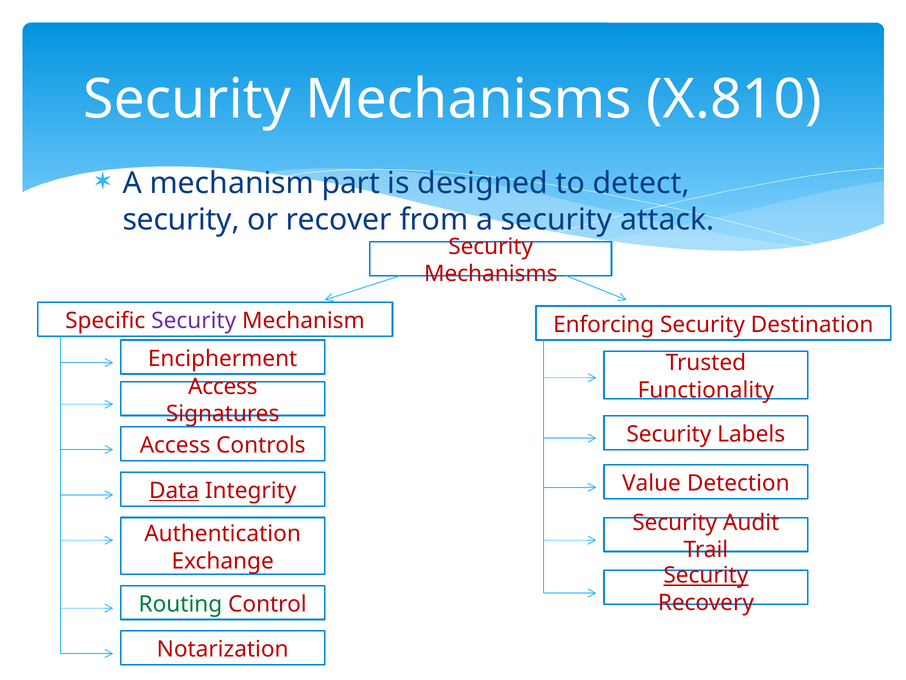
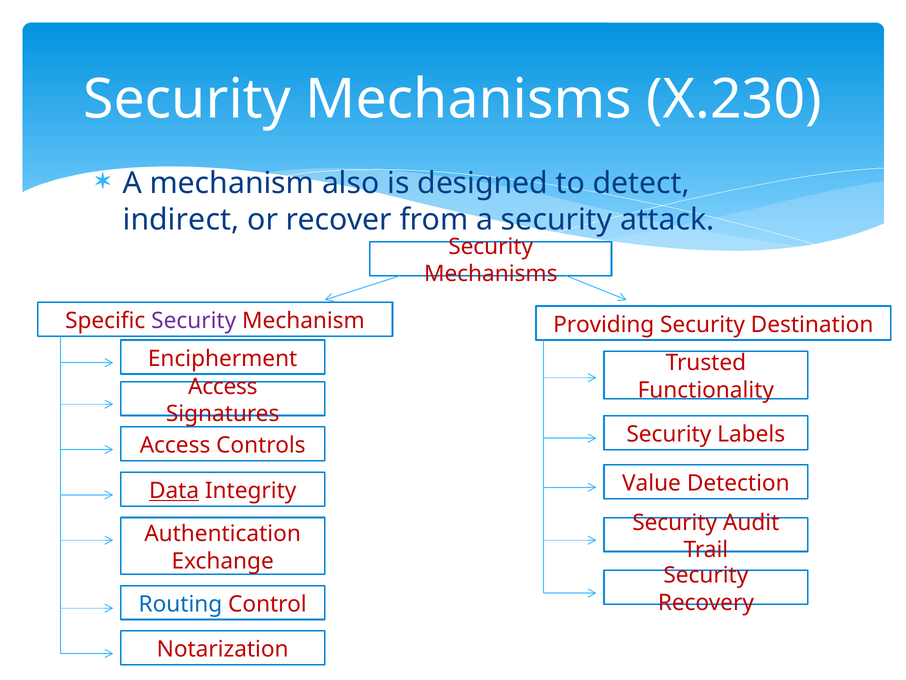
X.810: X.810 -> X.230 (734, 99)
part: part -> also (351, 183)
security: security -> indirect (181, 220)
Enforcing: Enforcing -> Providing (604, 324)
Security underline: present -> none (706, 575)
Routing colour: green -> blue (180, 604)
